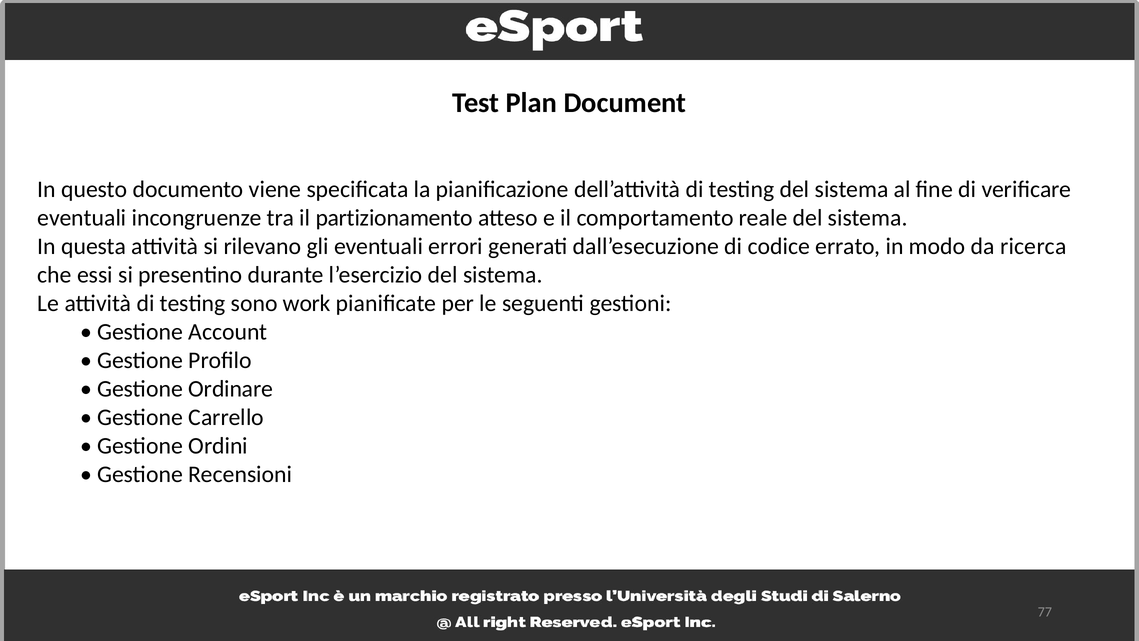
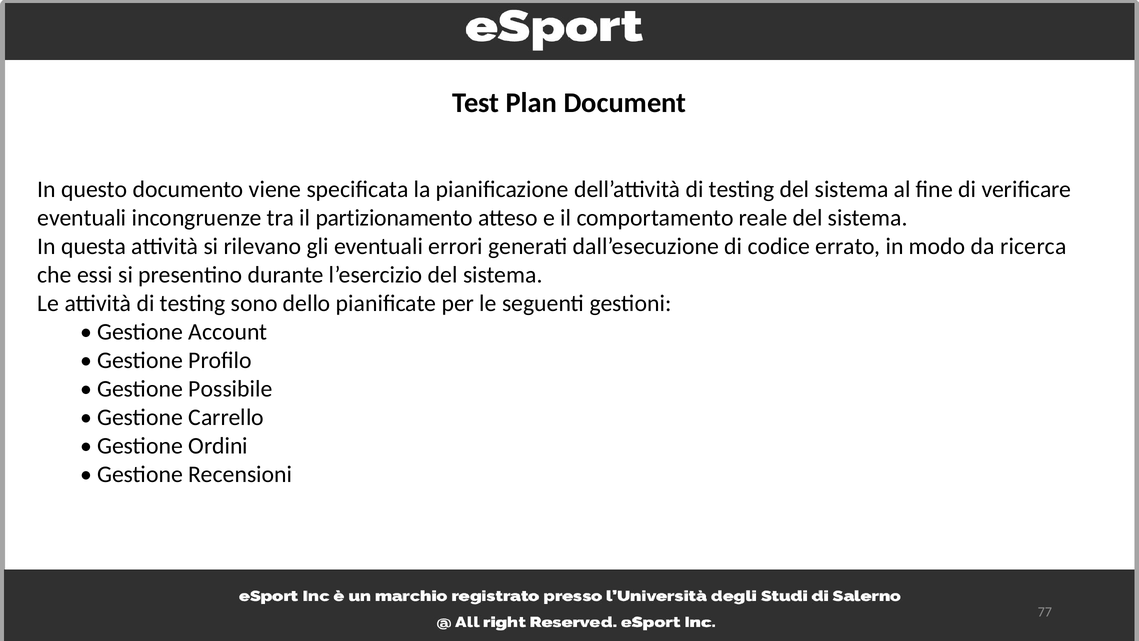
work: work -> dello (307, 303)
Ordinare: Ordinare -> Possibile (231, 389)
